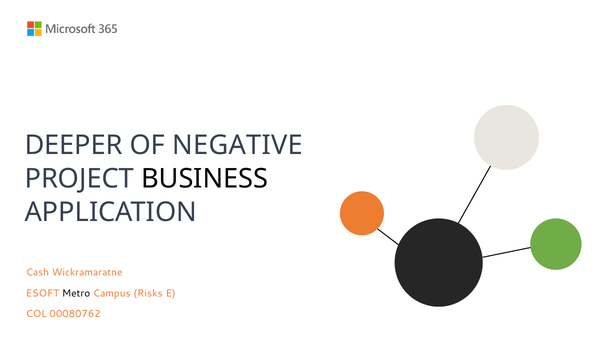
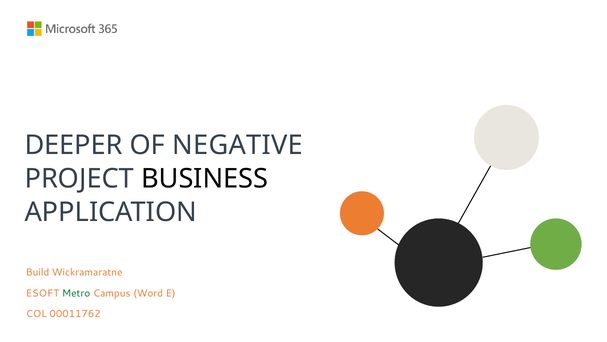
Cash: Cash -> Build (37, 272)
Metro colour: black -> green (76, 293)
Risks: Risks -> Word (148, 293)
00080762: 00080762 -> 00011762 (75, 313)
